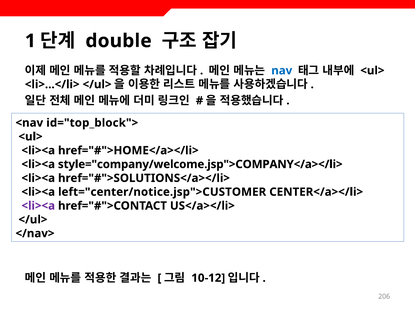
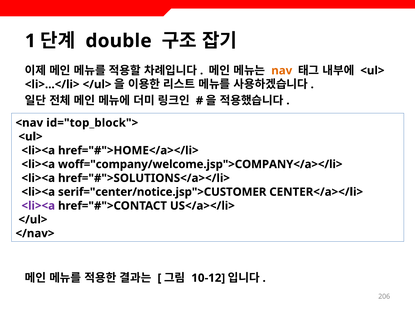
nav colour: blue -> orange (282, 71)
style="company/welcome.jsp">COMPANY</a></li>: style="company/welcome.jsp">COMPANY</a></li> -> woff="company/welcome.jsp">COMPANY</a></li> (200, 164)
left="center/notice.jsp">CUSTOMER: left="center/notice.jsp">CUSTOMER -> serif="center/notice.jsp">CUSTOMER (162, 192)
